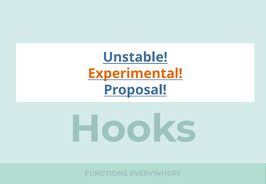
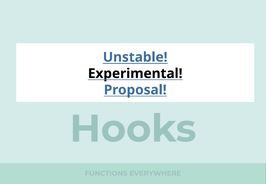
Experimental colour: orange -> black (135, 74)
